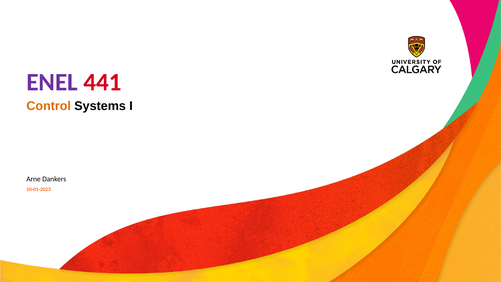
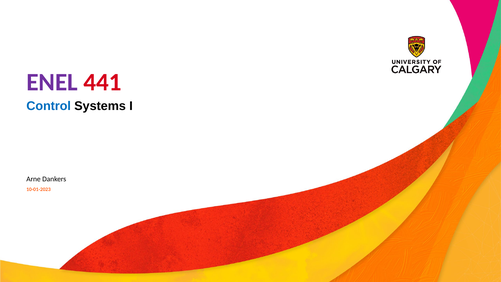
Control colour: orange -> blue (49, 106)
